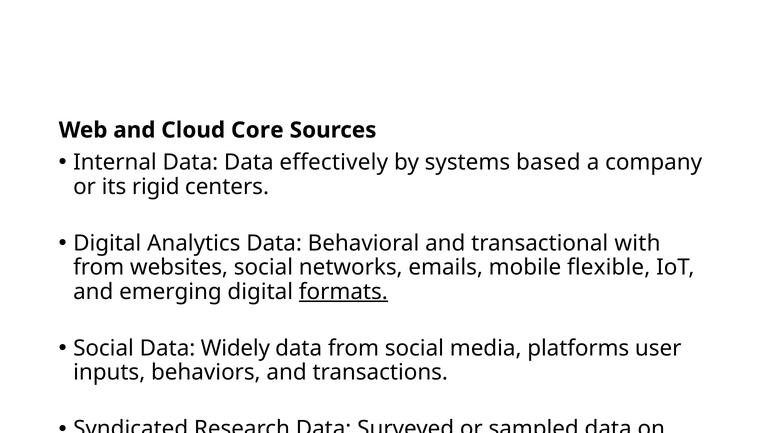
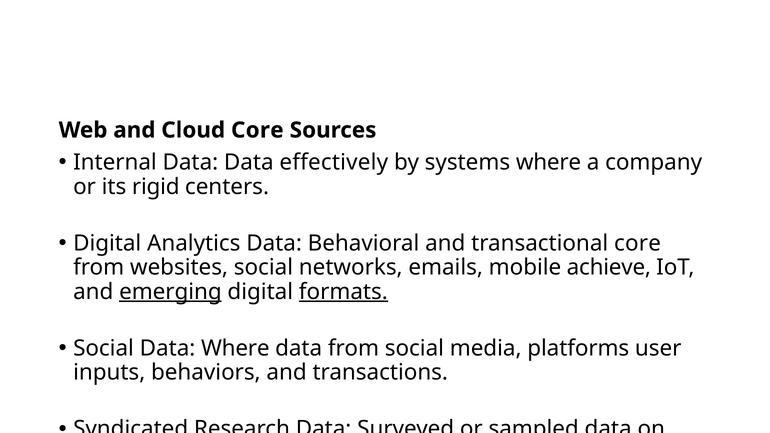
systems based: based -> where (549, 162)
transactional with: with -> core (638, 243)
flexible: flexible -> achieve (609, 268)
emerging underline: none -> present (170, 292)
Data Widely: Widely -> Where (235, 348)
